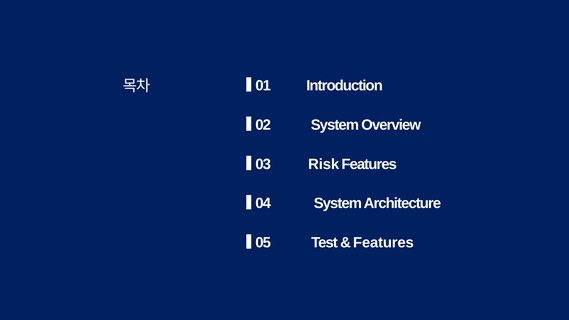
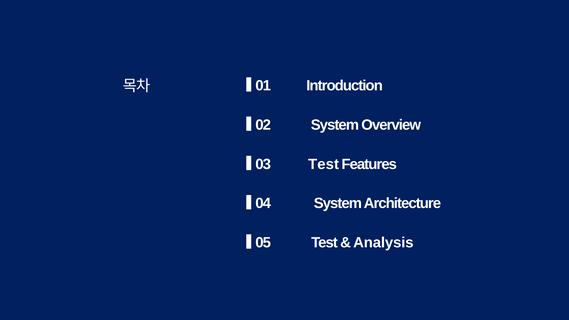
03 Risk: Risk -> Test (324, 164)
Features: Features -> Analysis (383, 243)
